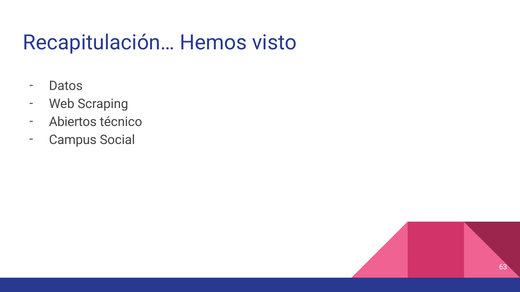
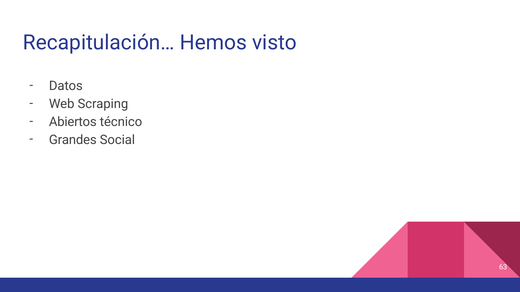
Campus: Campus -> Grandes (73, 140)
